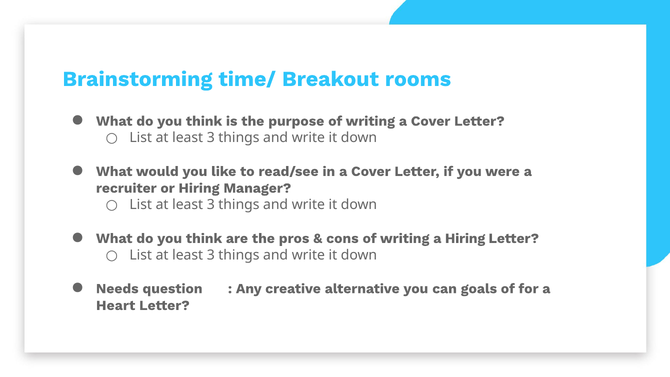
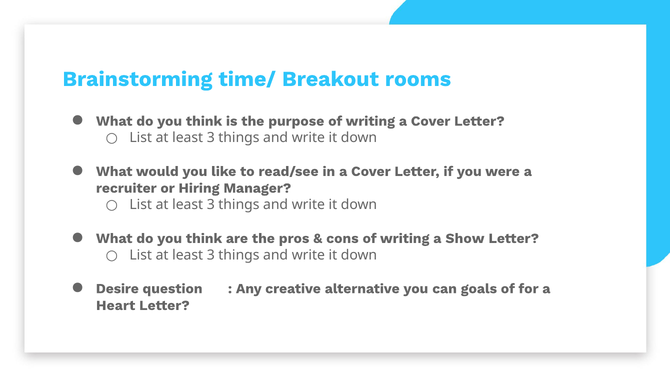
a Hiring: Hiring -> Show (465, 238)
Needs: Needs -> Desire (117, 289)
